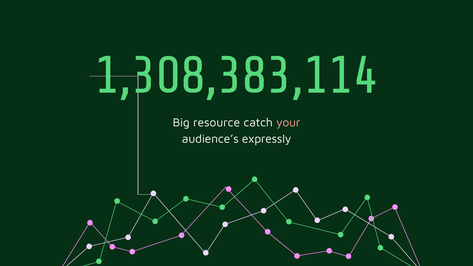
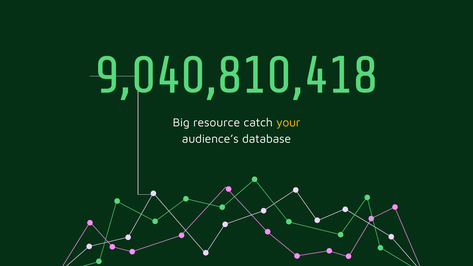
1,308,383,114: 1,308,383,114 -> 9,040,810,418 (236, 75)
your colour: pink -> yellow (288, 123)
expressly: expressly -> database (267, 139)
